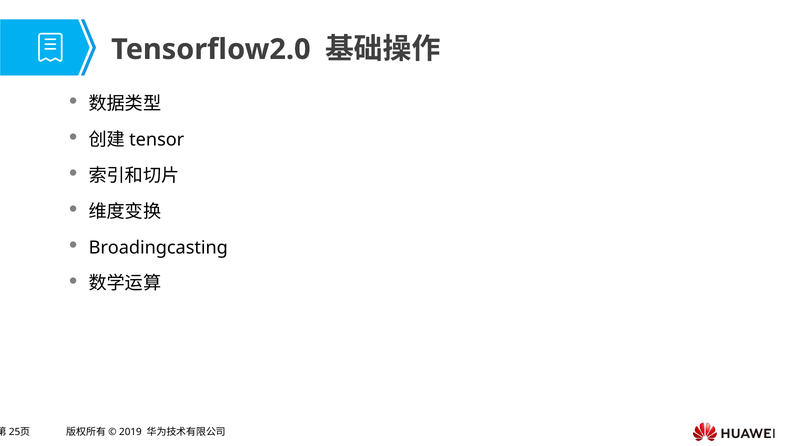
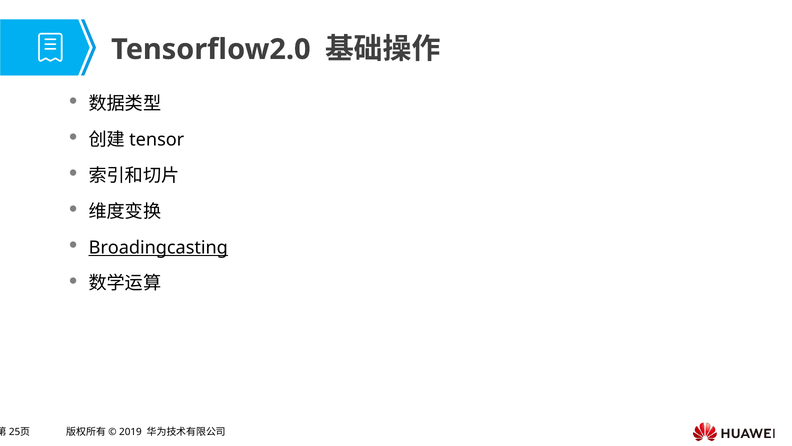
Broadingcasting underline: none -> present (158, 247)
